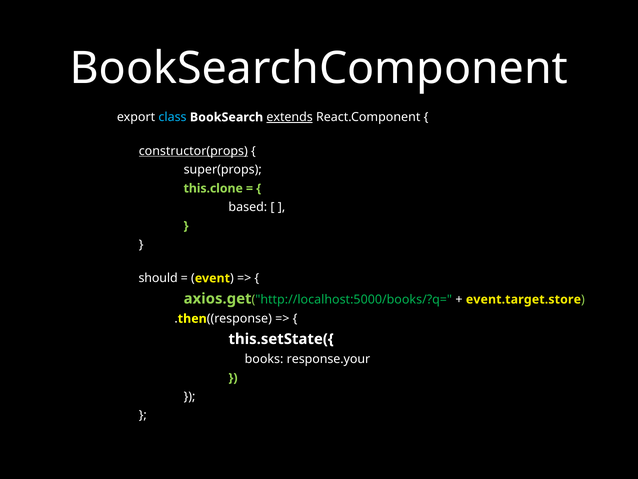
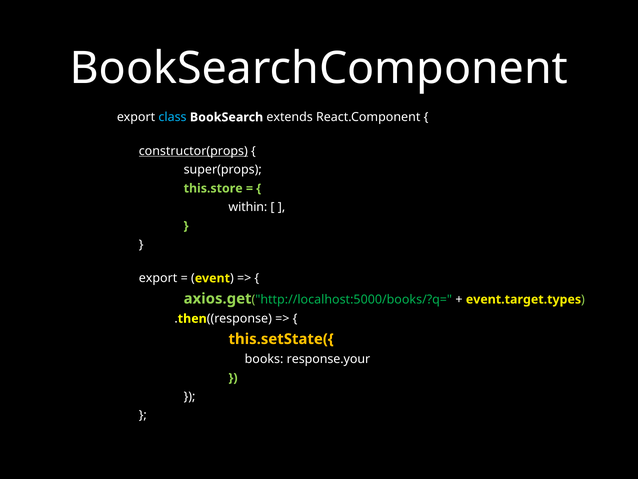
extends underline: present -> none (290, 117)
this.clone: this.clone -> this.store (213, 188)
based: based -> within (248, 207)
should: should -> export (158, 278)
event.target.store: event.target.store -> event.target.types (523, 299)
this.setState({ colour: white -> yellow (281, 339)
